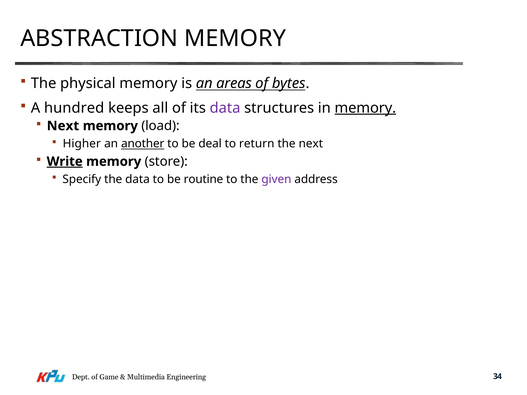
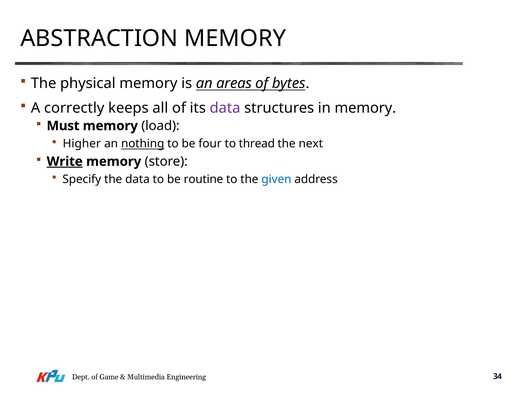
hundred: hundred -> correctly (74, 108)
memory underline: present -> none (365, 108)
Next: Next -> Must (63, 126)
another: another -> nothing (143, 144)
deal: deal -> four (210, 144)
return: return -> thread (257, 144)
given colour: purple -> blue (276, 179)
